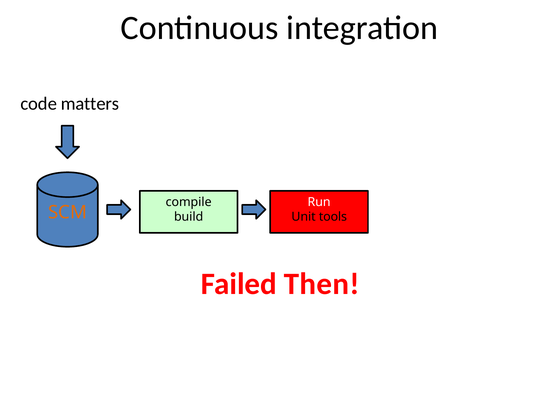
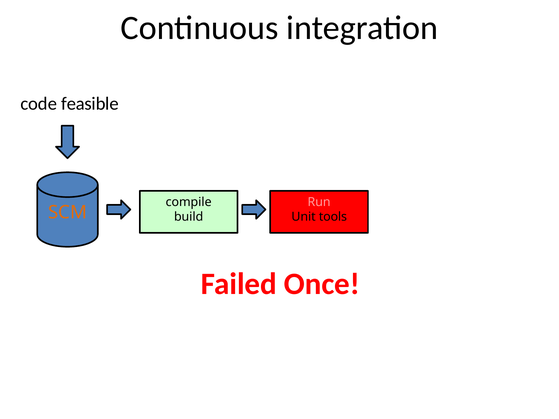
matters: matters -> feasible (90, 104)
Run colour: white -> pink (319, 202)
Then: Then -> Once (322, 284)
